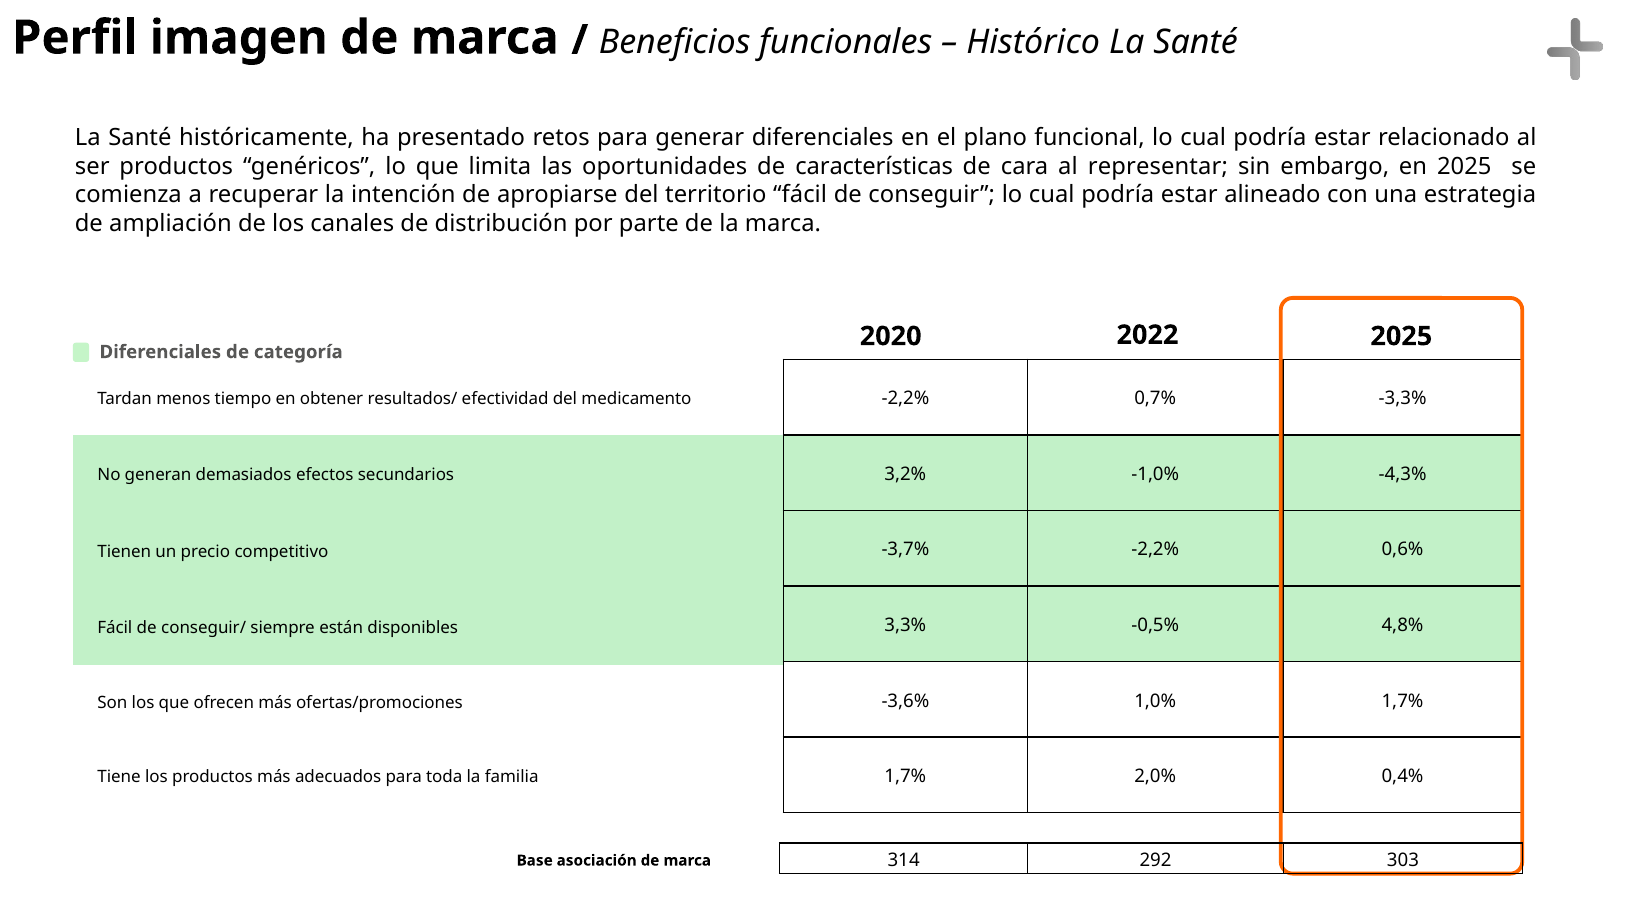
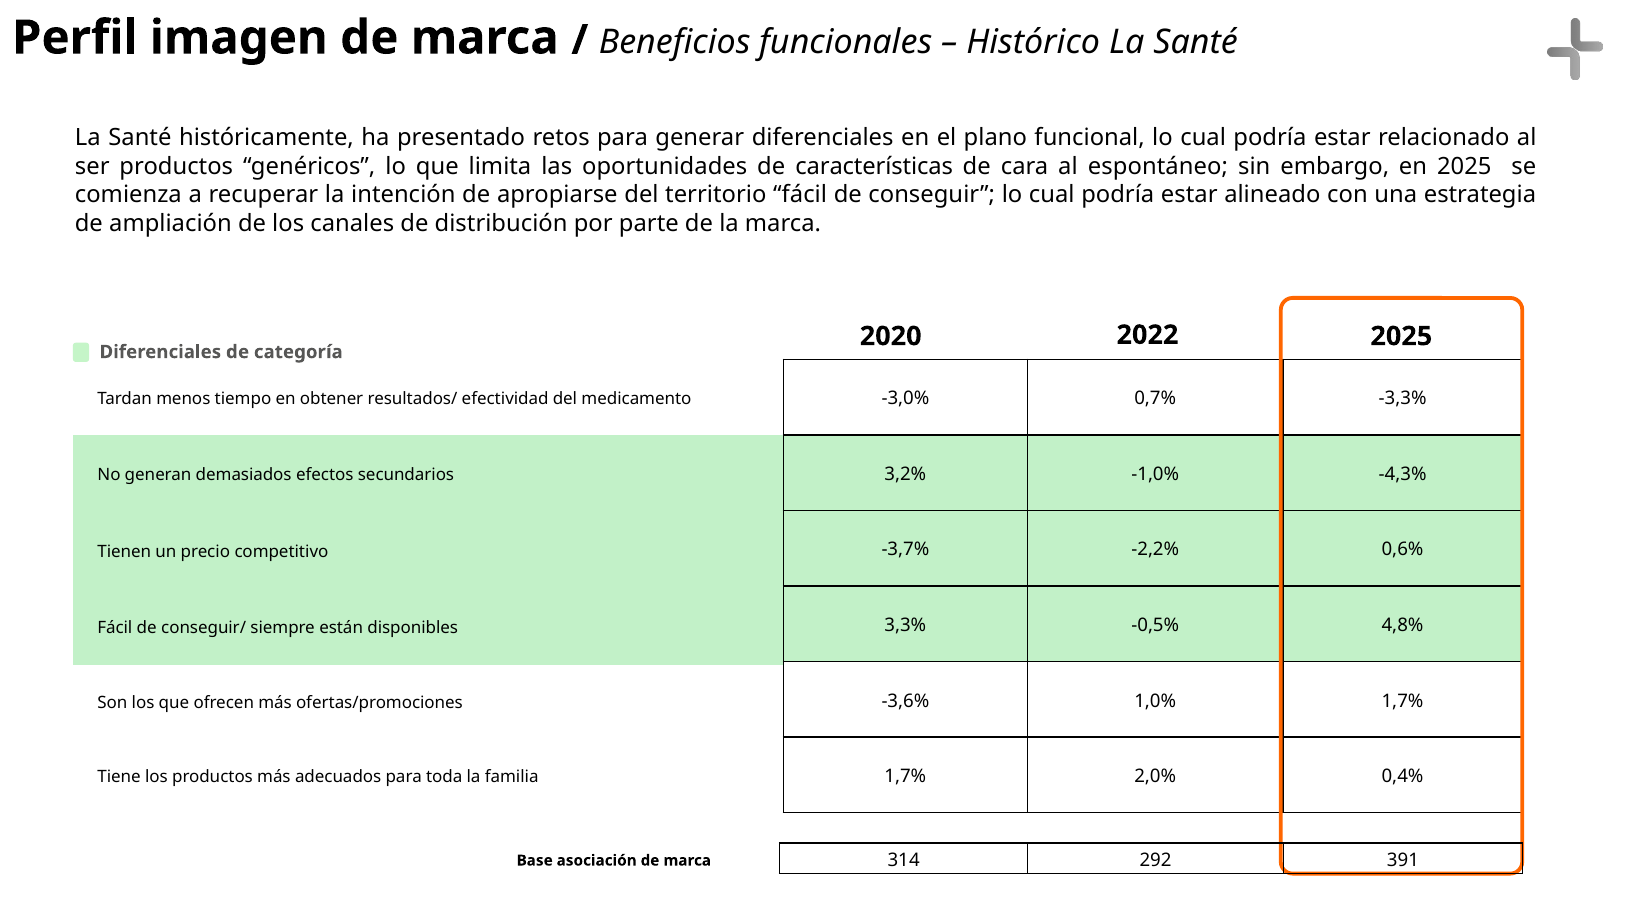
representar: representar -> espontáneo (1158, 166)
-2,2%: -2,2% -> -3,0% (905, 399)
303: 303 -> 391 (1403, 860)
